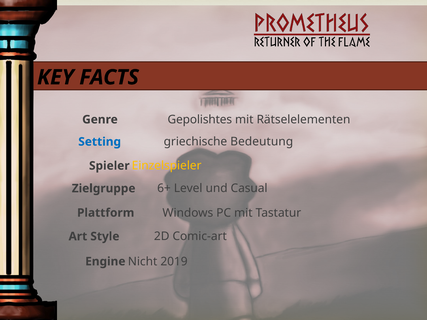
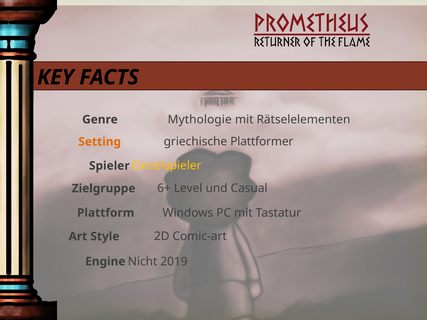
Gepolishtes: Gepolishtes -> Mythologie (200, 120)
Setting colour: blue -> orange (100, 142)
Bedeutung: Bedeutung -> Plattformer (262, 142)
